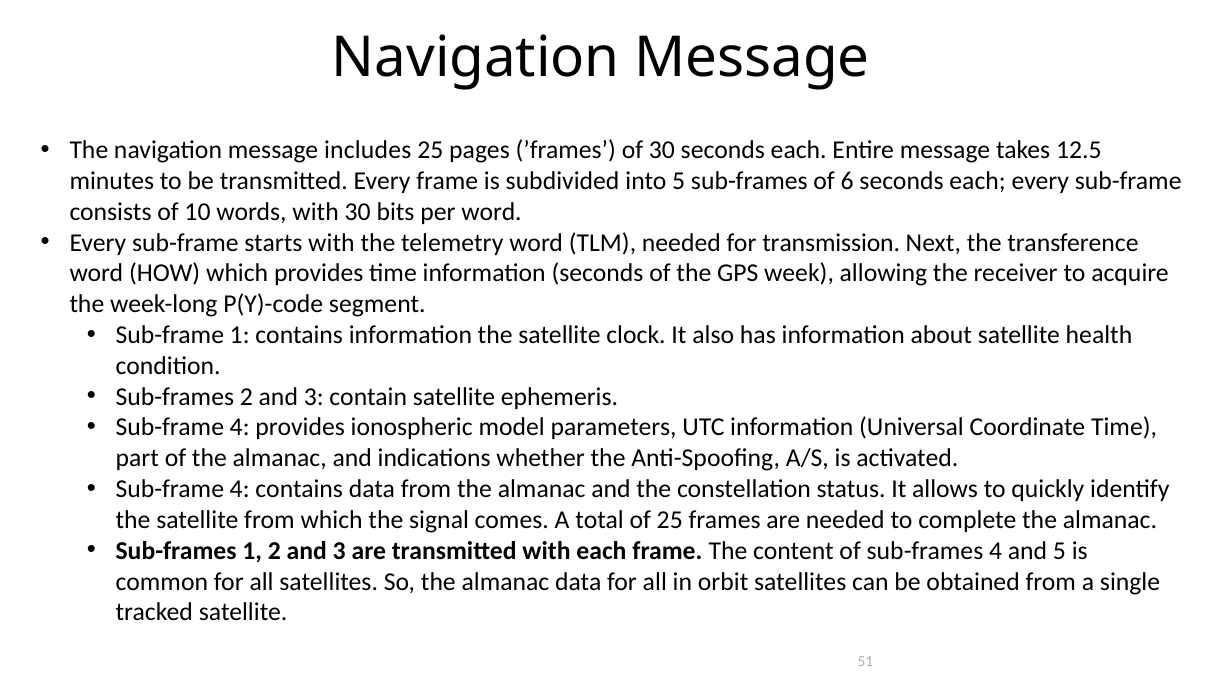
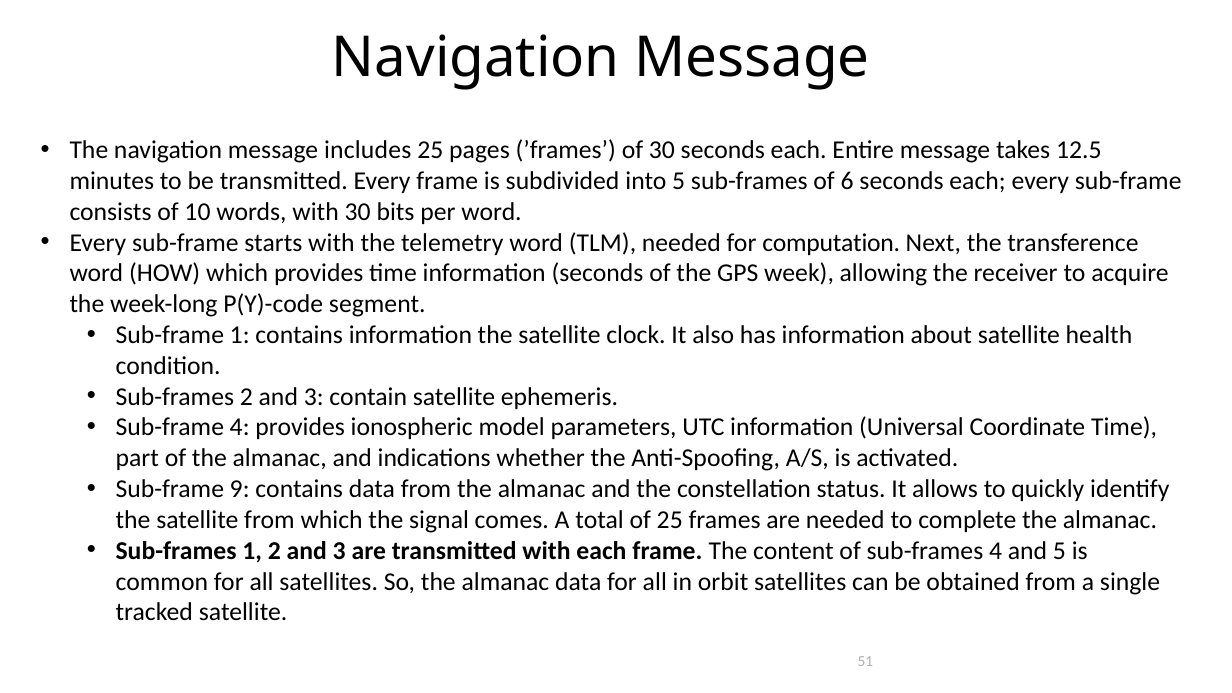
transmission: transmission -> computation (831, 243)
4: 4 -> 9 (240, 489)
